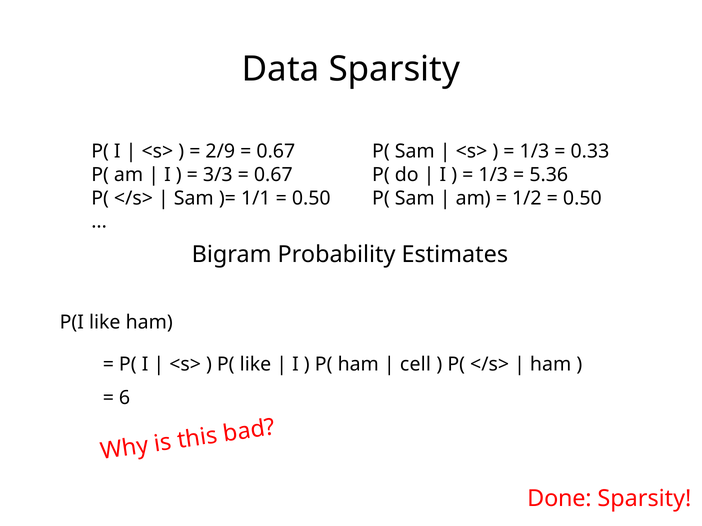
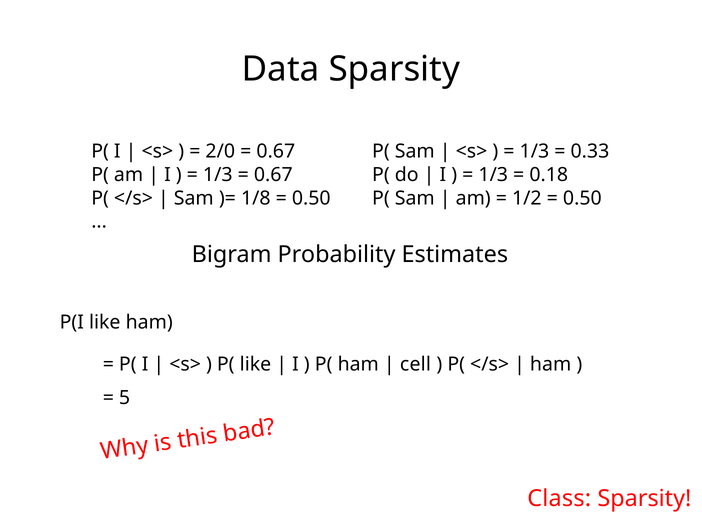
2/9: 2/9 -> 2/0 (220, 152)
3/3: 3/3 -> 1/3 (218, 175)
5.36: 5.36 -> 0.18 (549, 175)
1/1: 1/1 -> 1/8 (256, 198)
6: 6 -> 5 (125, 398)
Done: Done -> Class (559, 499)
